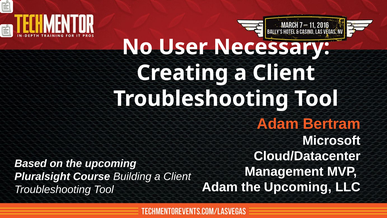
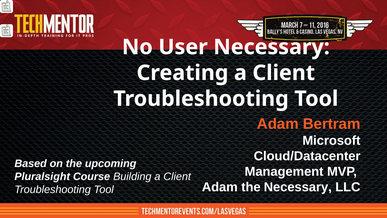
Adam the Upcoming: Upcoming -> Necessary (298, 187)
